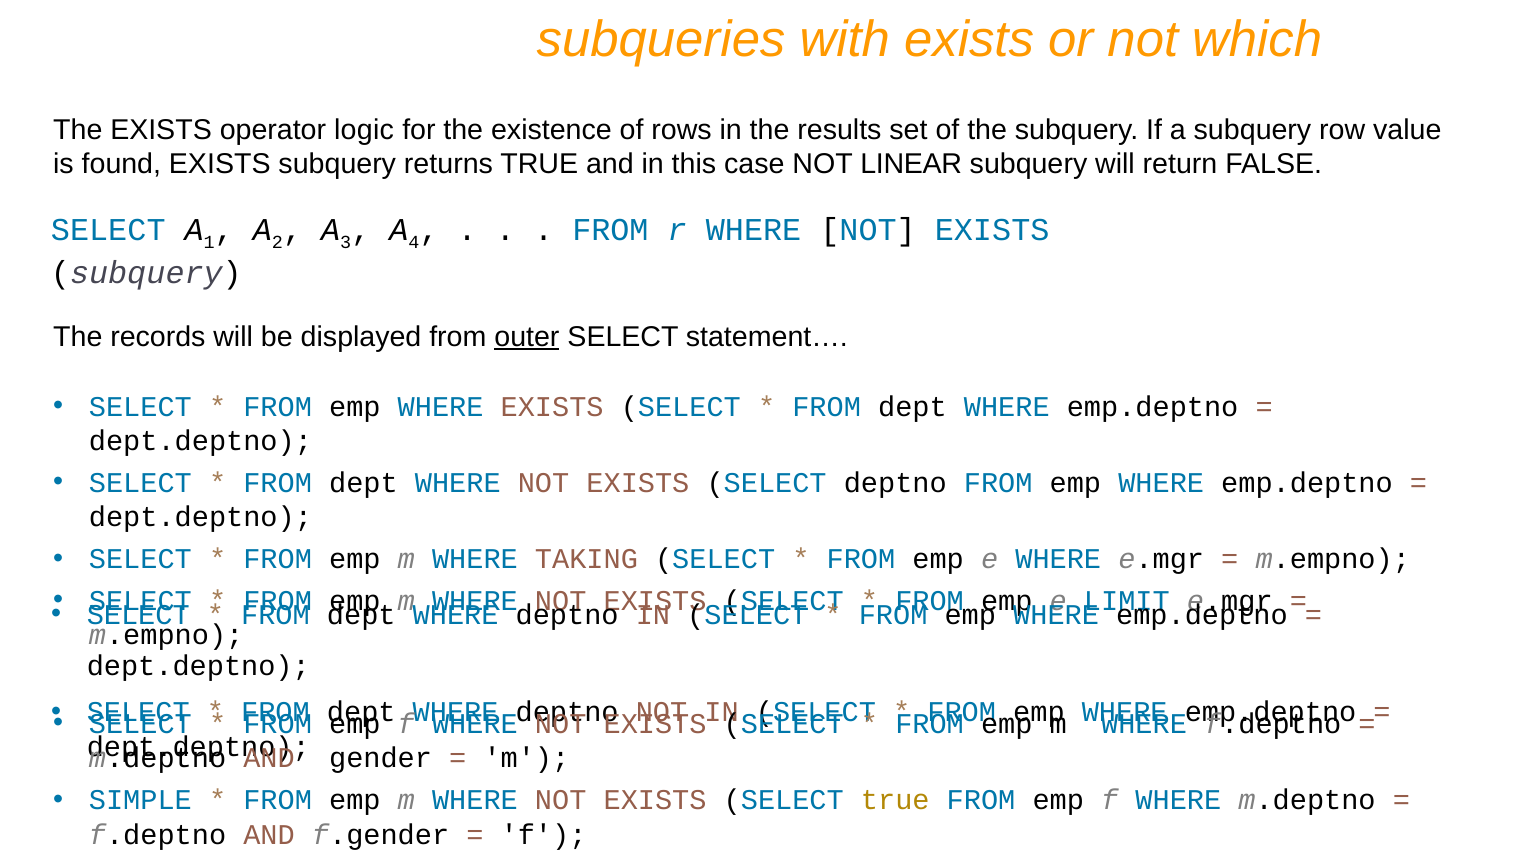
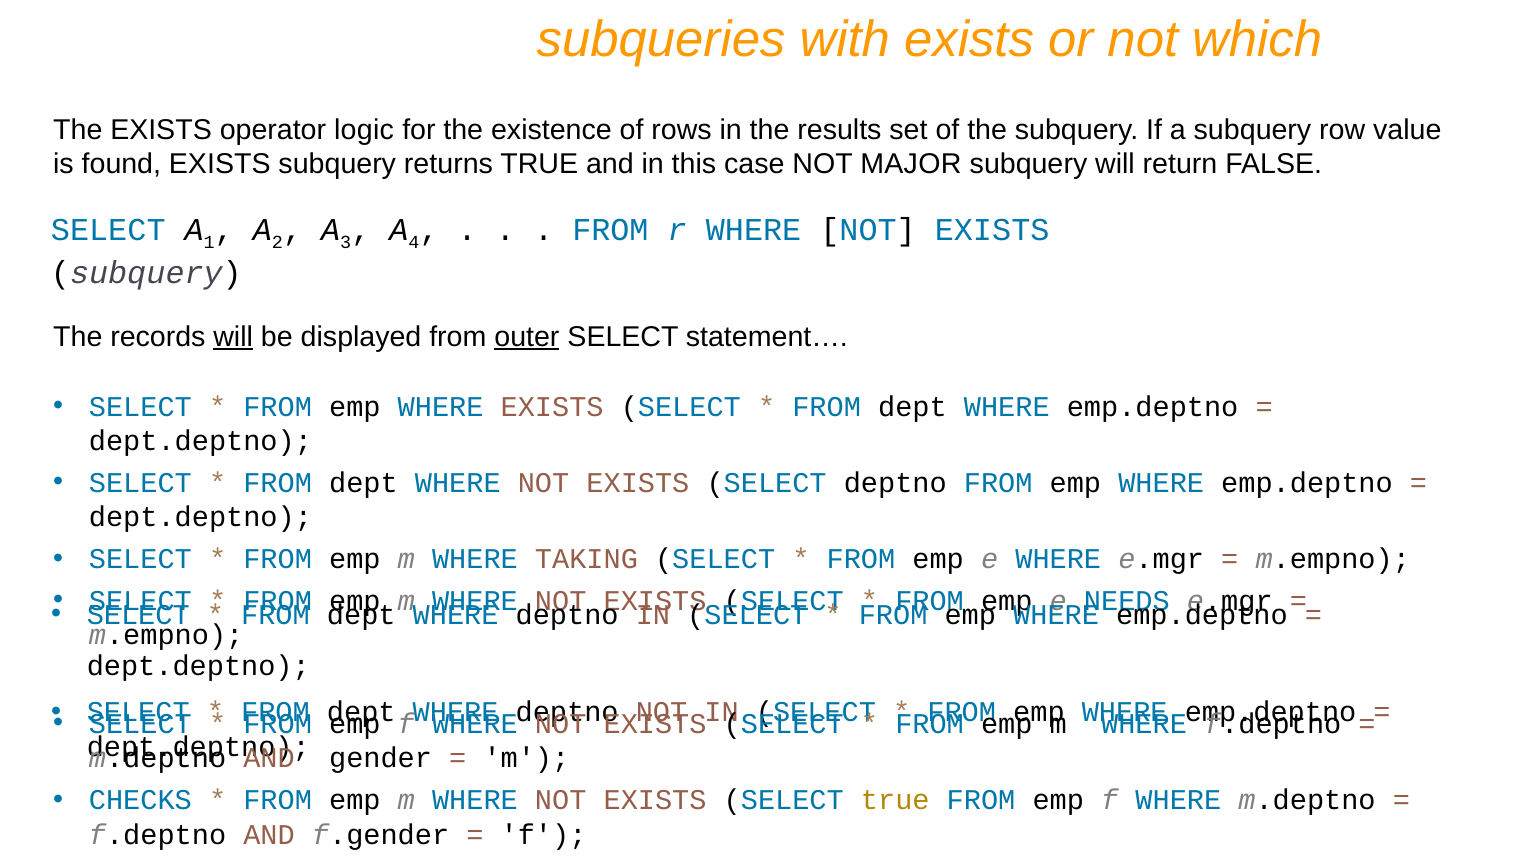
LINEAR: LINEAR -> MAJOR (911, 164)
will underline: none -> present (233, 337)
LIMIT: LIMIT -> NEEDS (1127, 601)
SIMPLE: SIMPLE -> CHECKS (140, 800)
